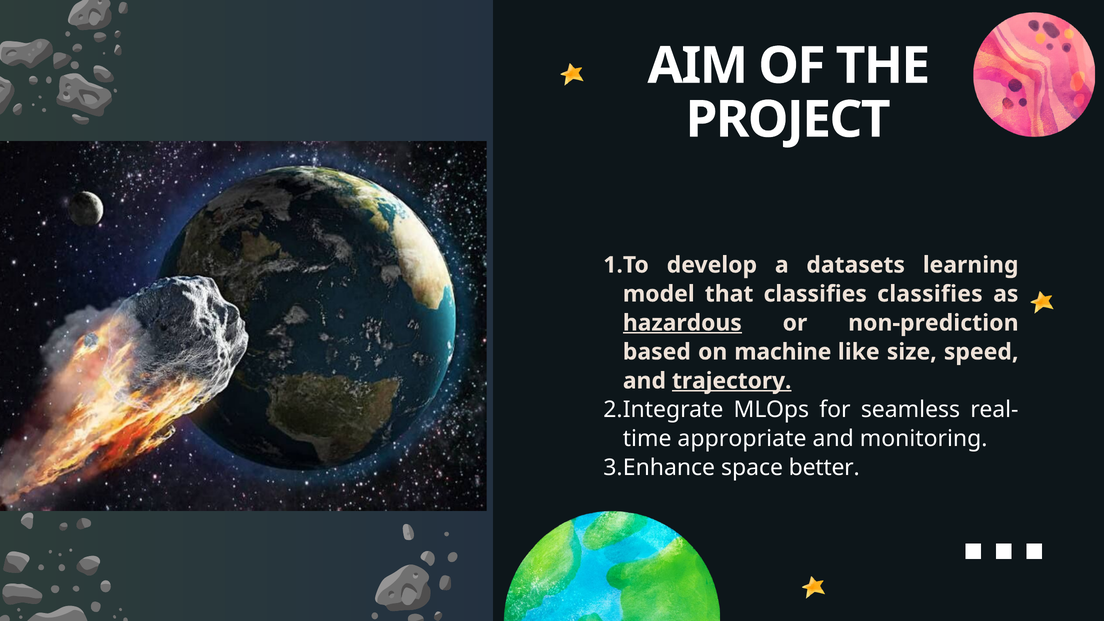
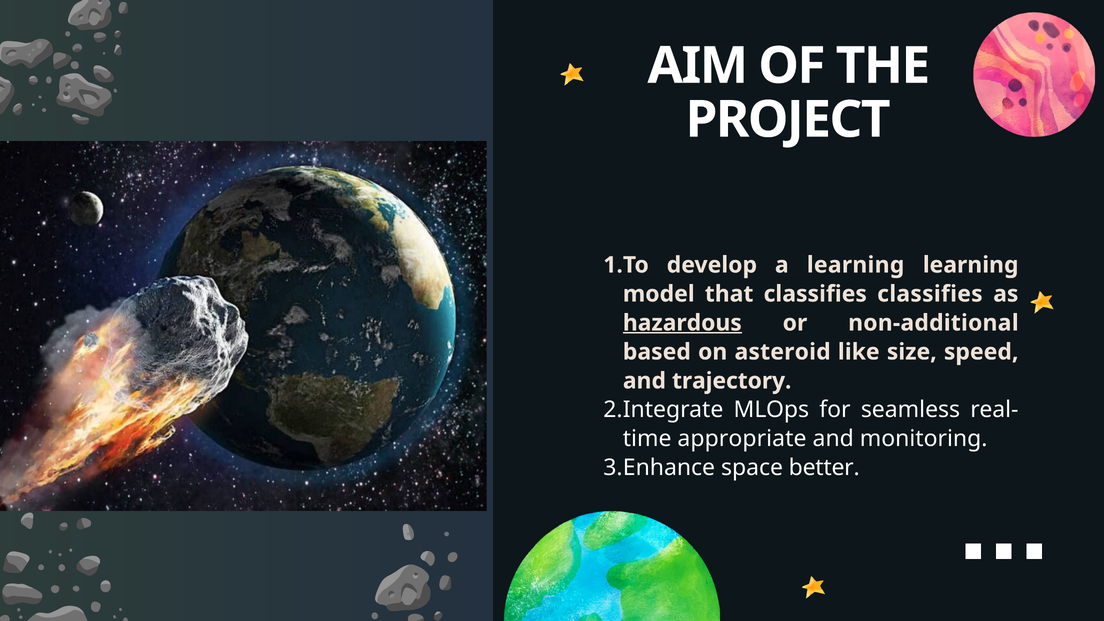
a datasets: datasets -> learning (856, 265)
non-prediction: non-prediction -> non-additional (933, 323)
machine: machine -> asteroid (783, 352)
trajectory underline: present -> none (732, 381)
